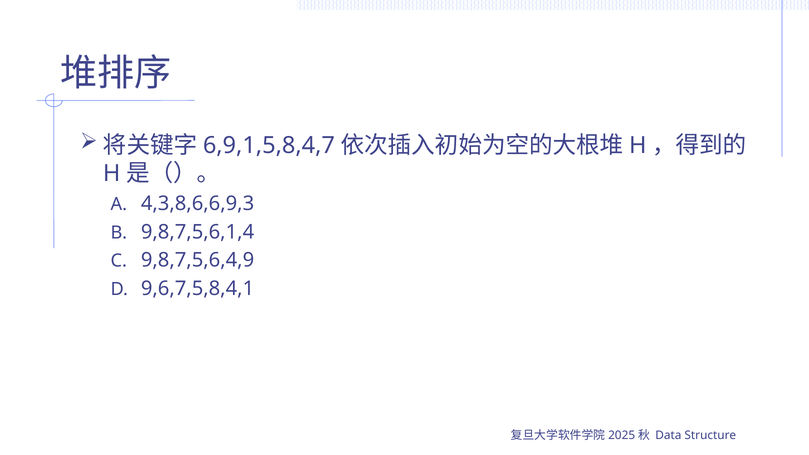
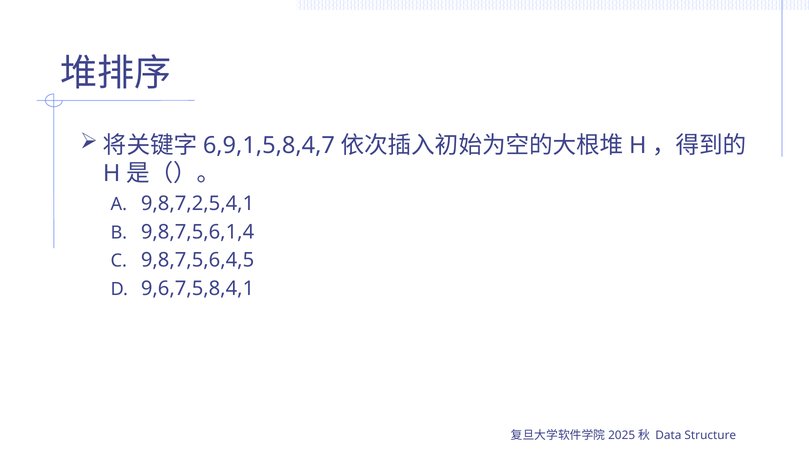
4,3,8,6,6,9,3: 4,3,8,6,6,9,3 -> 9,8,7,2,5,4,1 (198, 204)
9,8,7,5,6,4,9: 9,8,7,5,6,4,9 -> 9,8,7,5,6,4,5 (198, 260)
